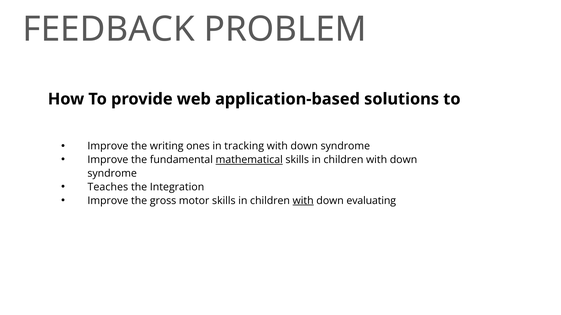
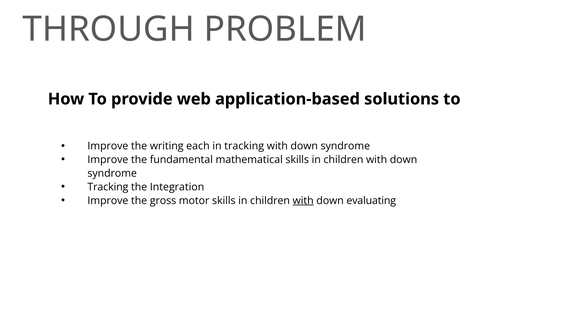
FEEDBACK: FEEDBACK -> THROUGH (109, 29)
ones: ones -> each (198, 146)
mathematical underline: present -> none (249, 160)
Teaches: Teaches -> Tracking (108, 187)
